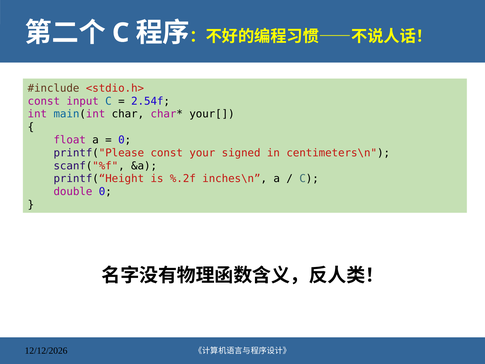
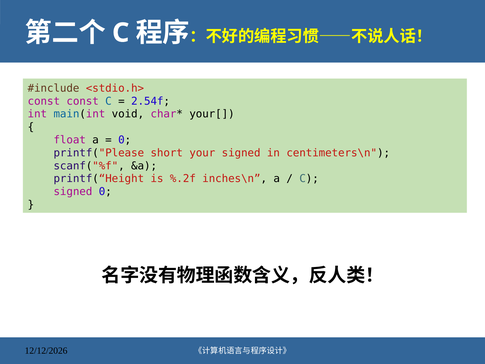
const input: input -> const (83, 101)
char: char -> void (128, 114)
printf("Please const: const -> short (167, 153)
double: double -> signed (73, 192)
